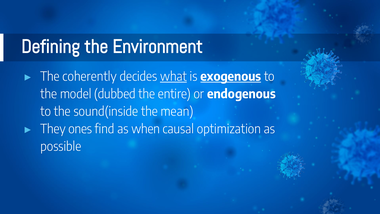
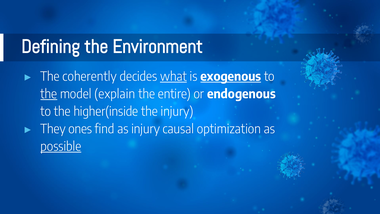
the underline: none -> present (49, 94)
dubbed: dubbed -> explain (115, 94)
sound(inside: sound(inside -> higher(inside (106, 111)
the mean: mean -> injury (177, 111)
as when: when -> injury (146, 129)
possible underline: none -> present (61, 146)
